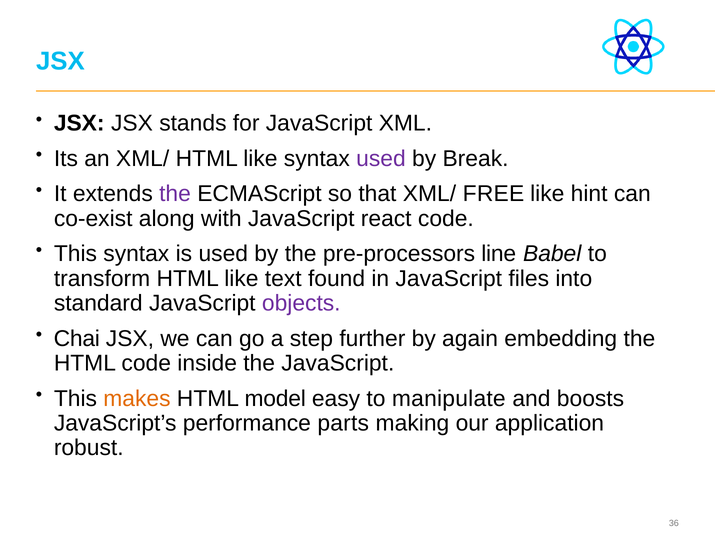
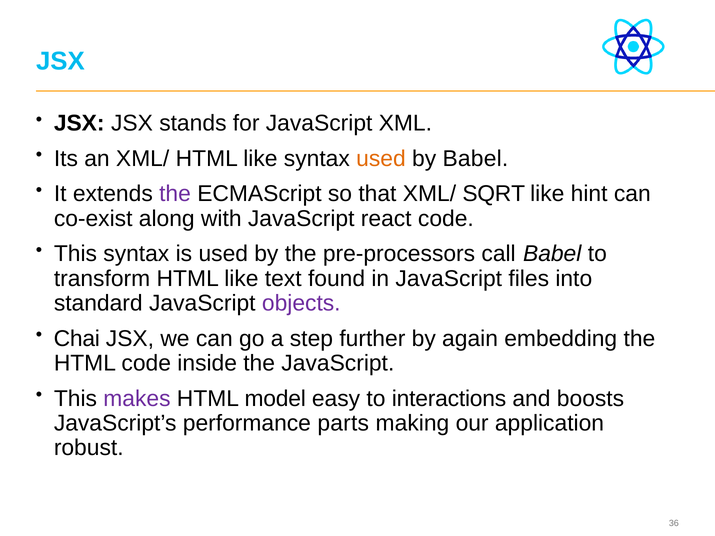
used colour: purple -> orange (381, 159)
by Break: Break -> Babel (475, 159)
FREE: FREE -> SQRT (494, 194)
line: line -> call (499, 254)
makes colour: orange -> purple (137, 399)
manipulate: manipulate -> interactions (449, 399)
